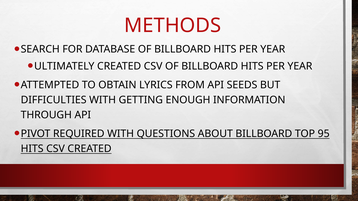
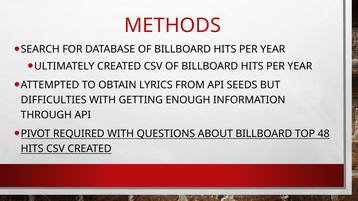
95: 95 -> 48 (324, 134)
